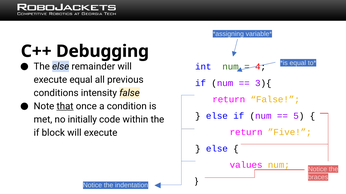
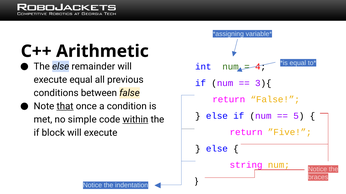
Debugging: Debugging -> Arithmetic (102, 51)
intensity: intensity -> between (99, 93)
initially: initially -> simple (82, 120)
within underline: none -> present (135, 120)
values: values -> string (246, 166)
